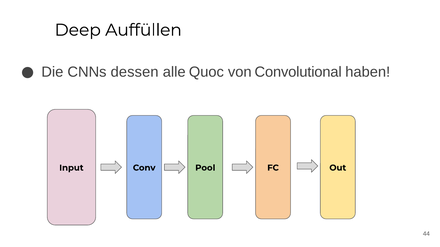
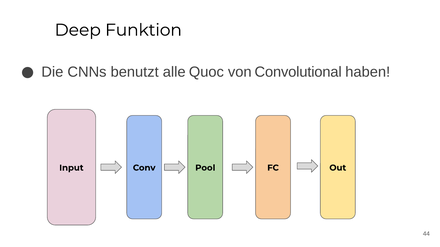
Auffüllen: Auffüllen -> Funktion (143, 30)
dessen: dessen -> benutzt (135, 72)
